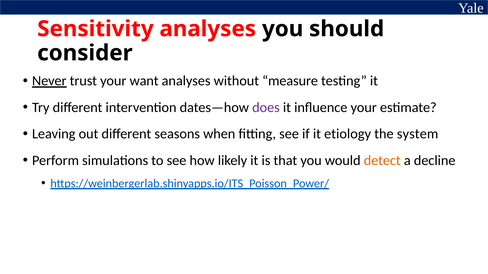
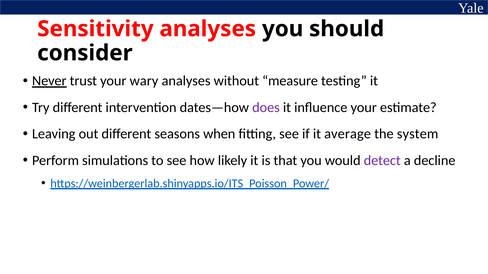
want: want -> wary (144, 81)
etiology: etiology -> average (348, 134)
detect colour: orange -> purple (382, 161)
